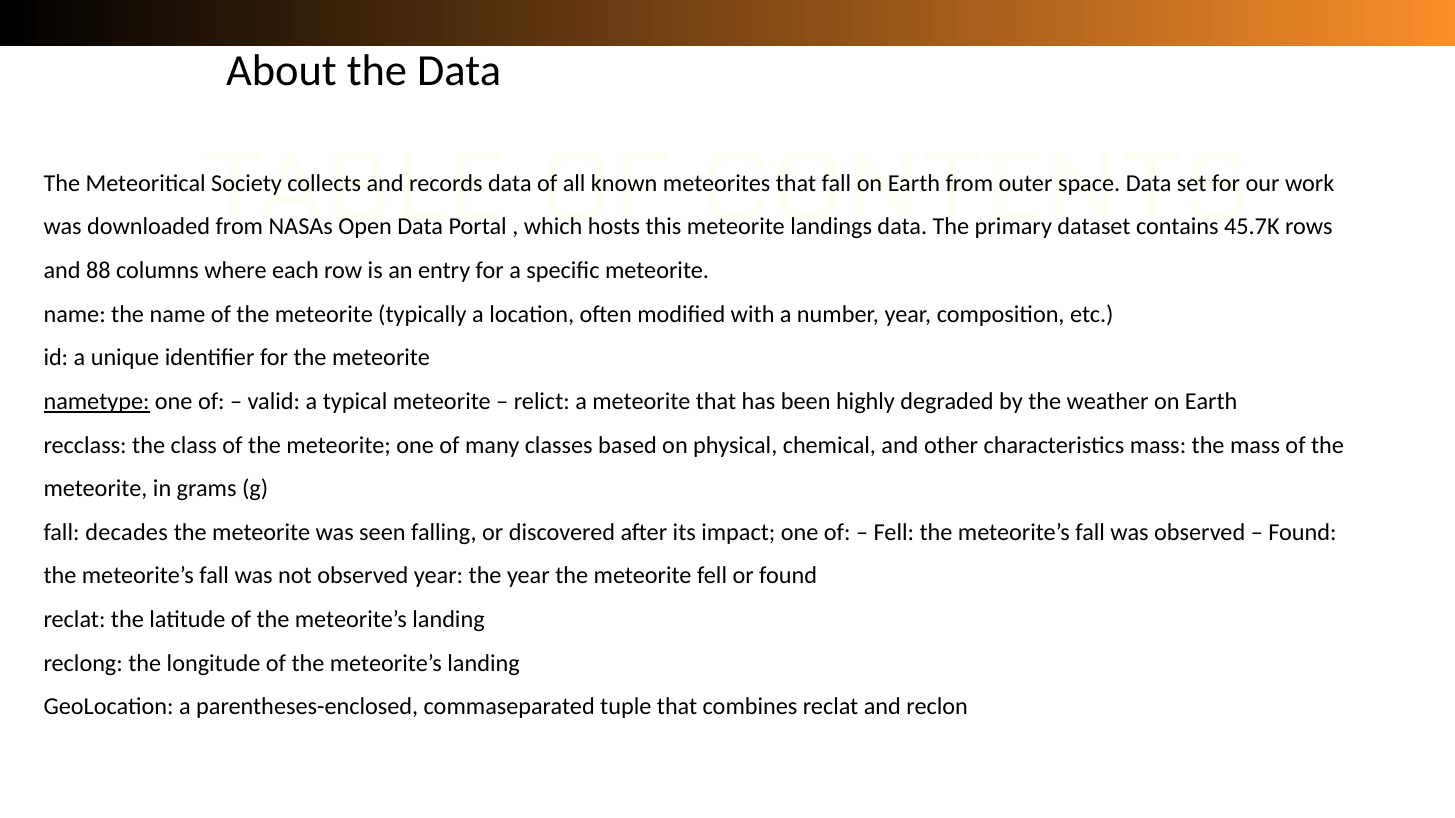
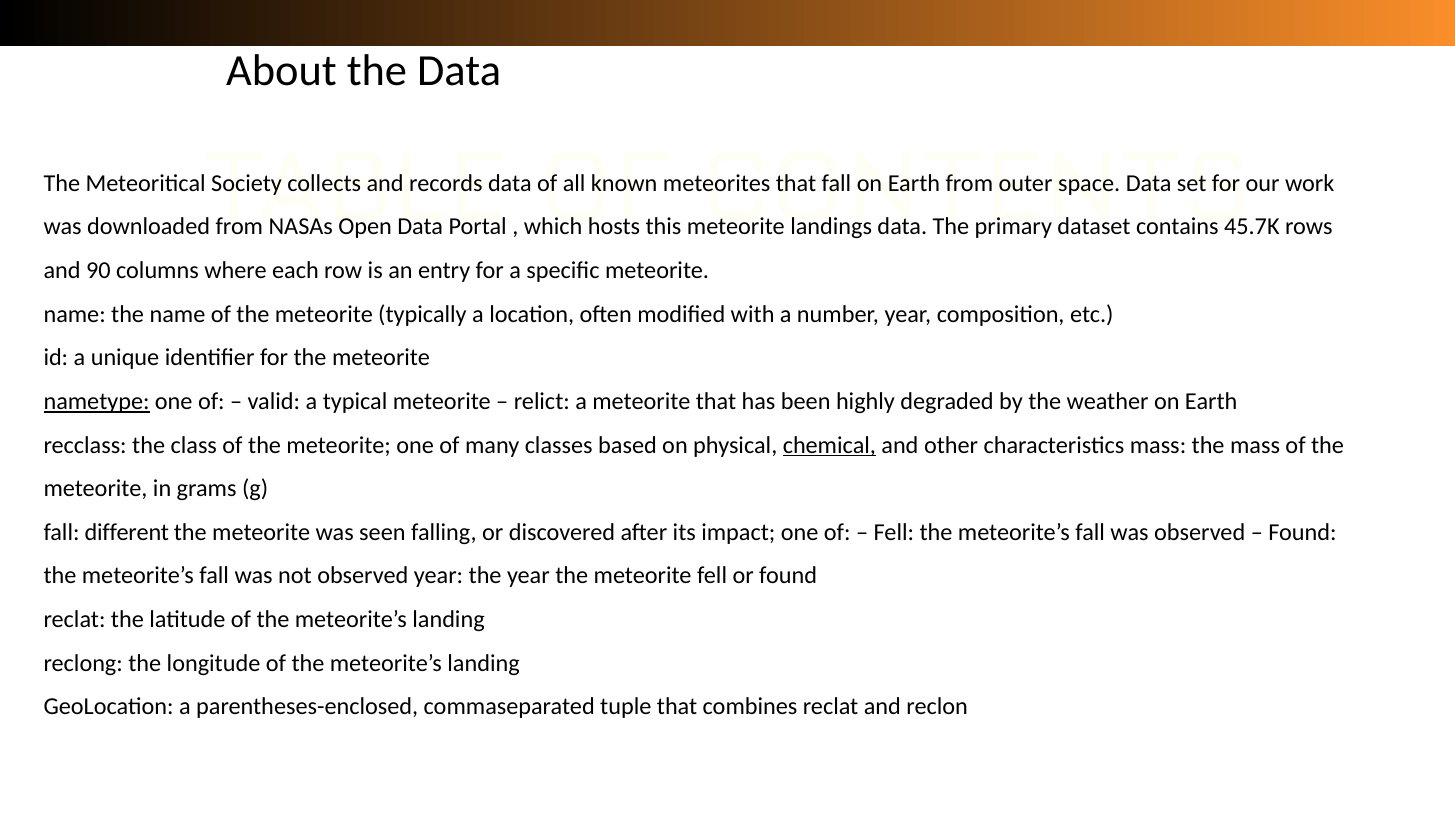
88: 88 -> 90 (98, 271)
chemical underline: none -> present (829, 445)
decades: decades -> different (127, 533)
